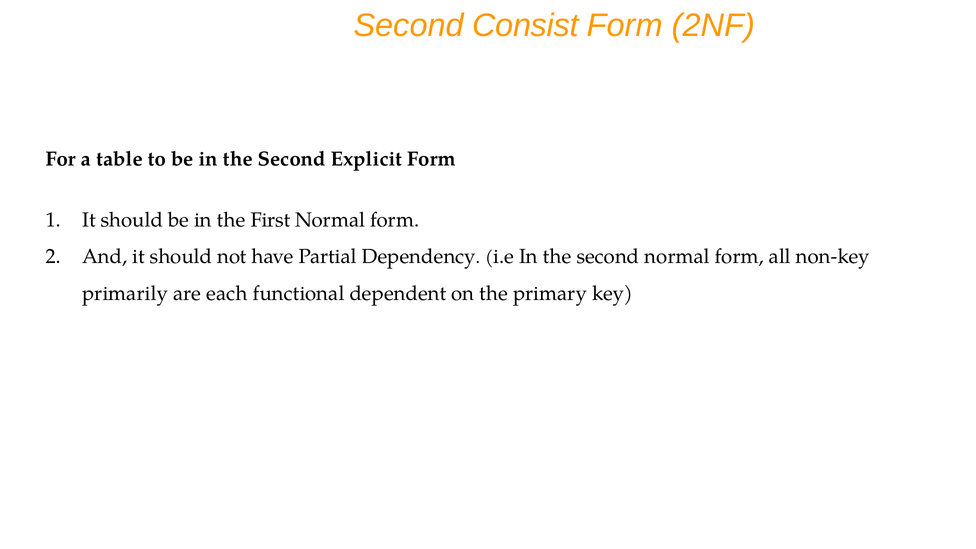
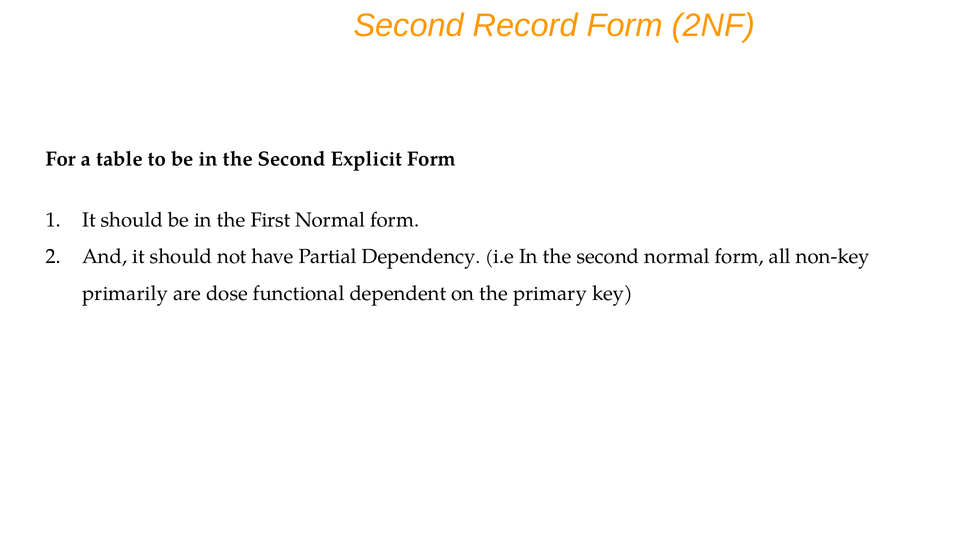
Consist: Consist -> Record (525, 25)
each: each -> dose (227, 293)
